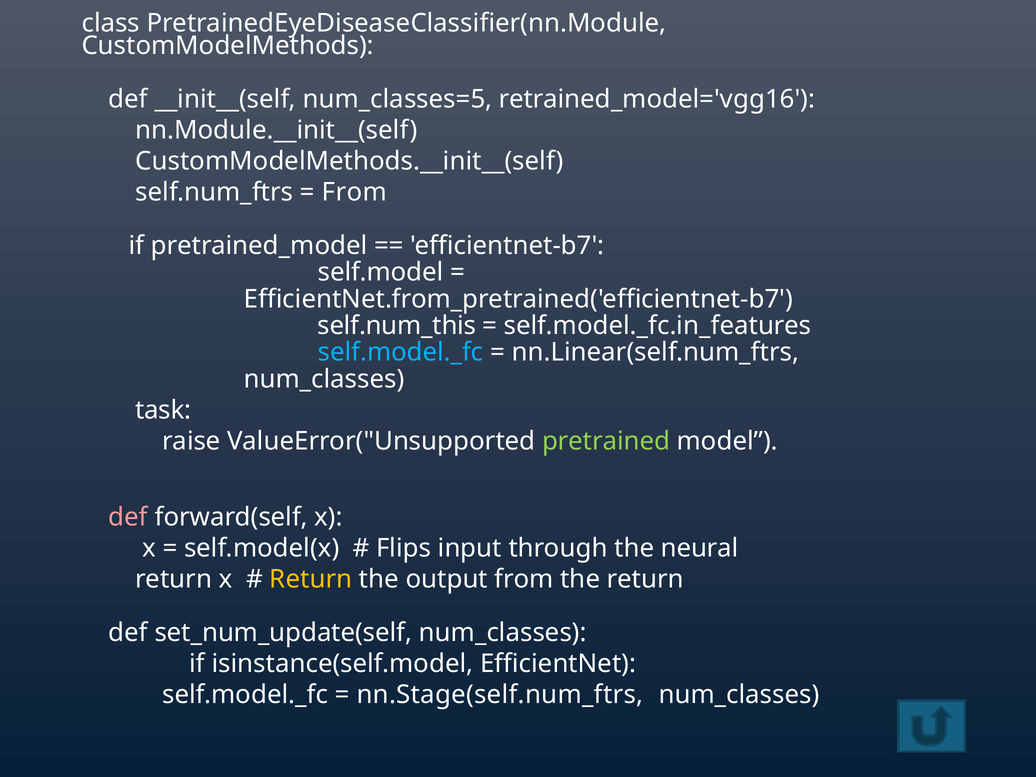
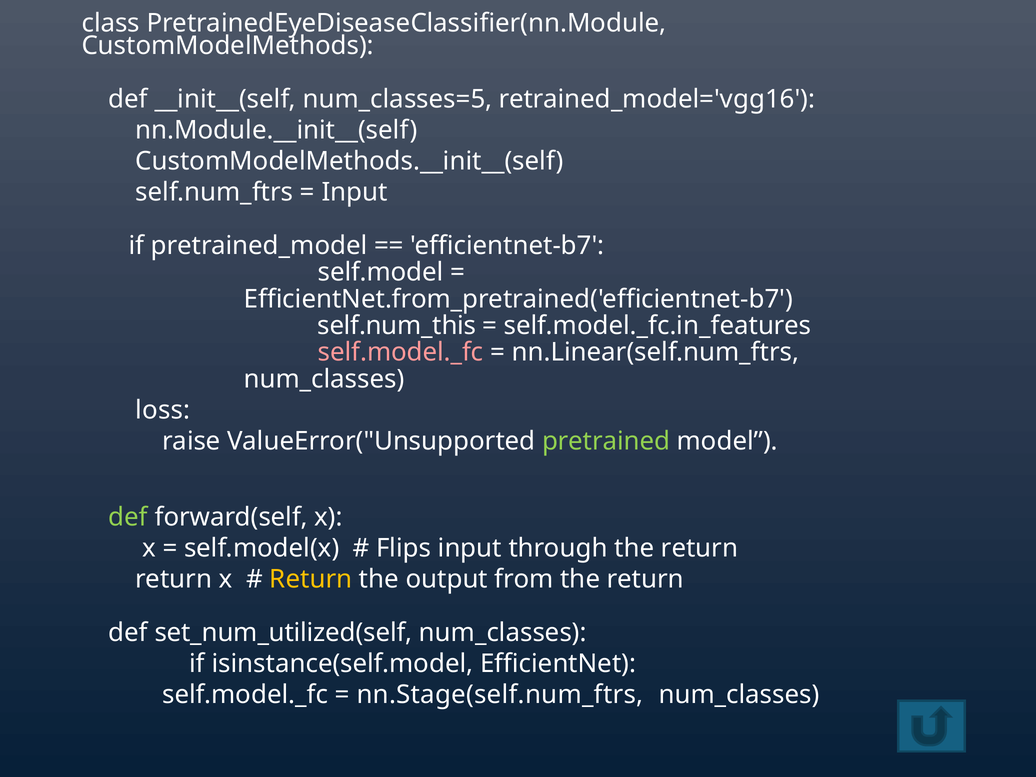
From: From -> Input (355, 192)
self.model._fc colour: light blue -> pink (401, 352)
task: task -> loss (163, 410)
def colour: pink -> light green (128, 517)
through the neural: neural -> return (699, 548)
set_num_update(self: set_num_update(self -> set_num_utilized(self (283, 633)
